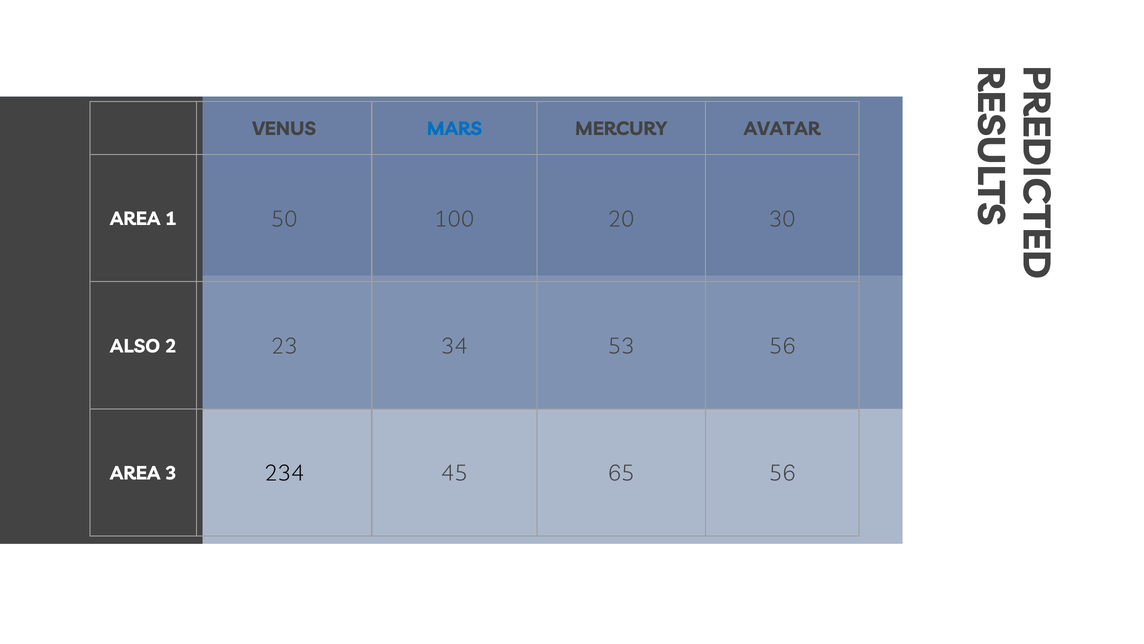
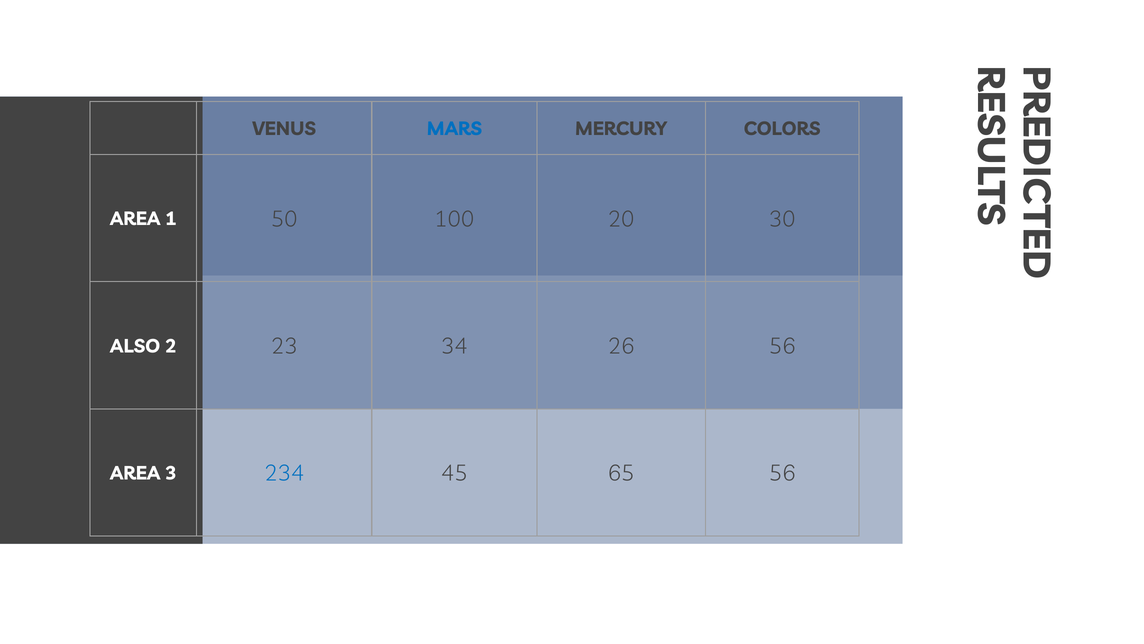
AVATAR: AVATAR -> COLORS (782, 129)
53: 53 -> 26 (621, 346)
234 colour: black -> blue (284, 473)
